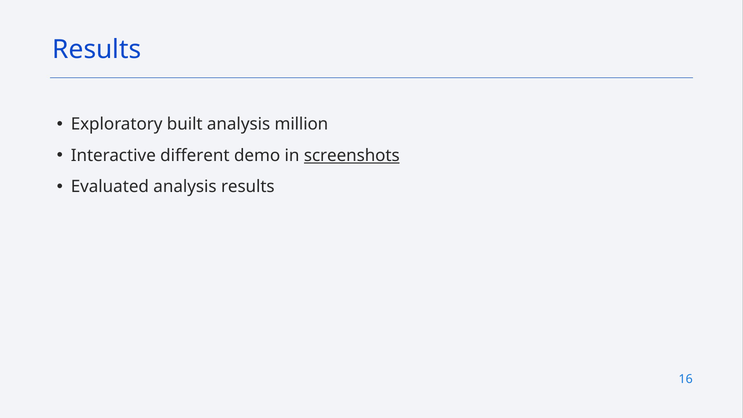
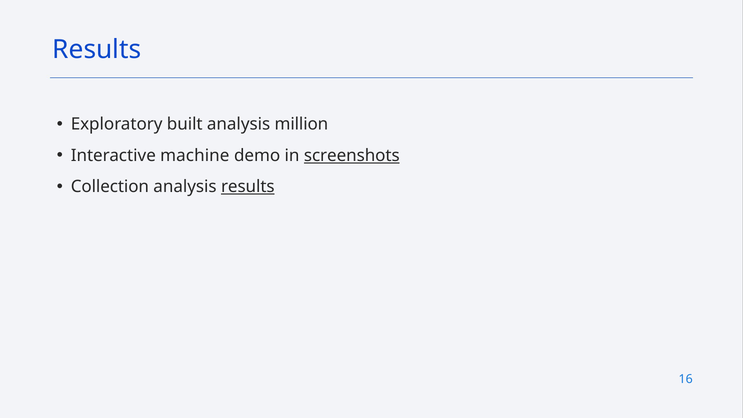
different: different -> machine (195, 156)
Evaluated: Evaluated -> Collection (110, 187)
results underline: none -> present (248, 187)
